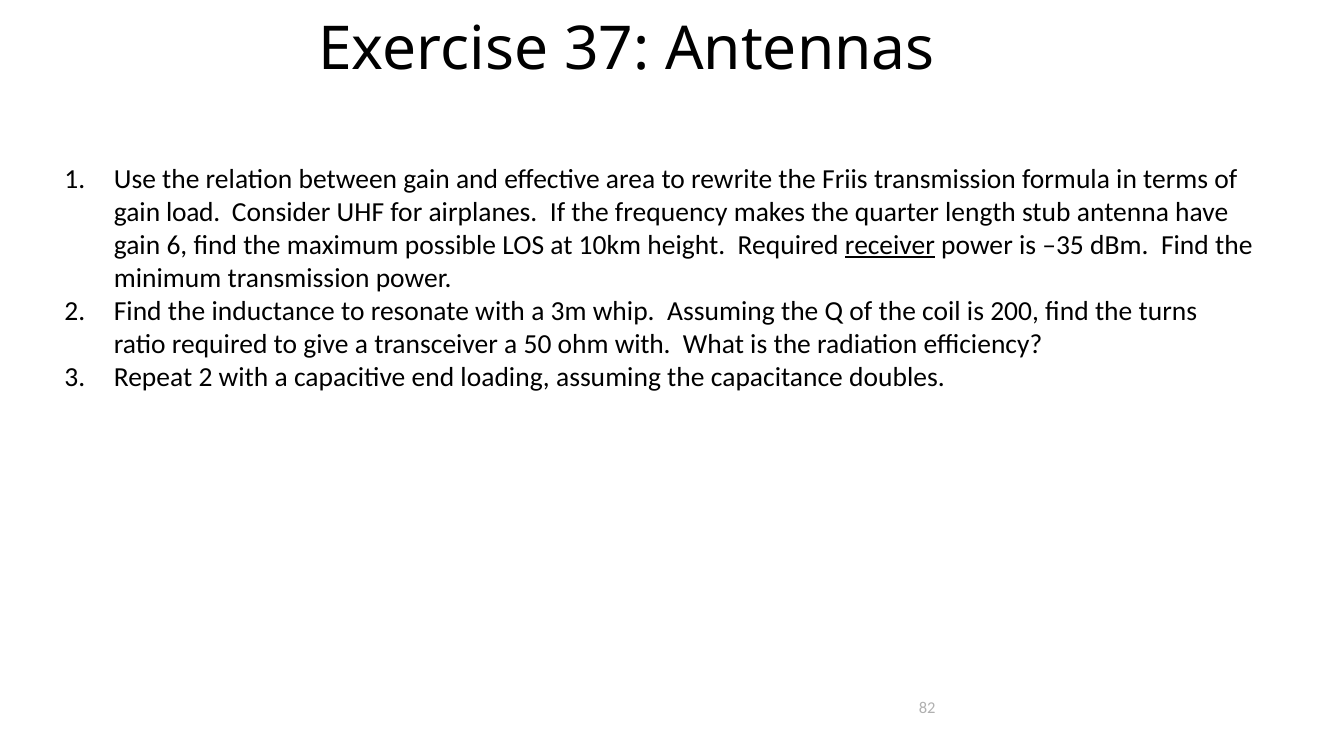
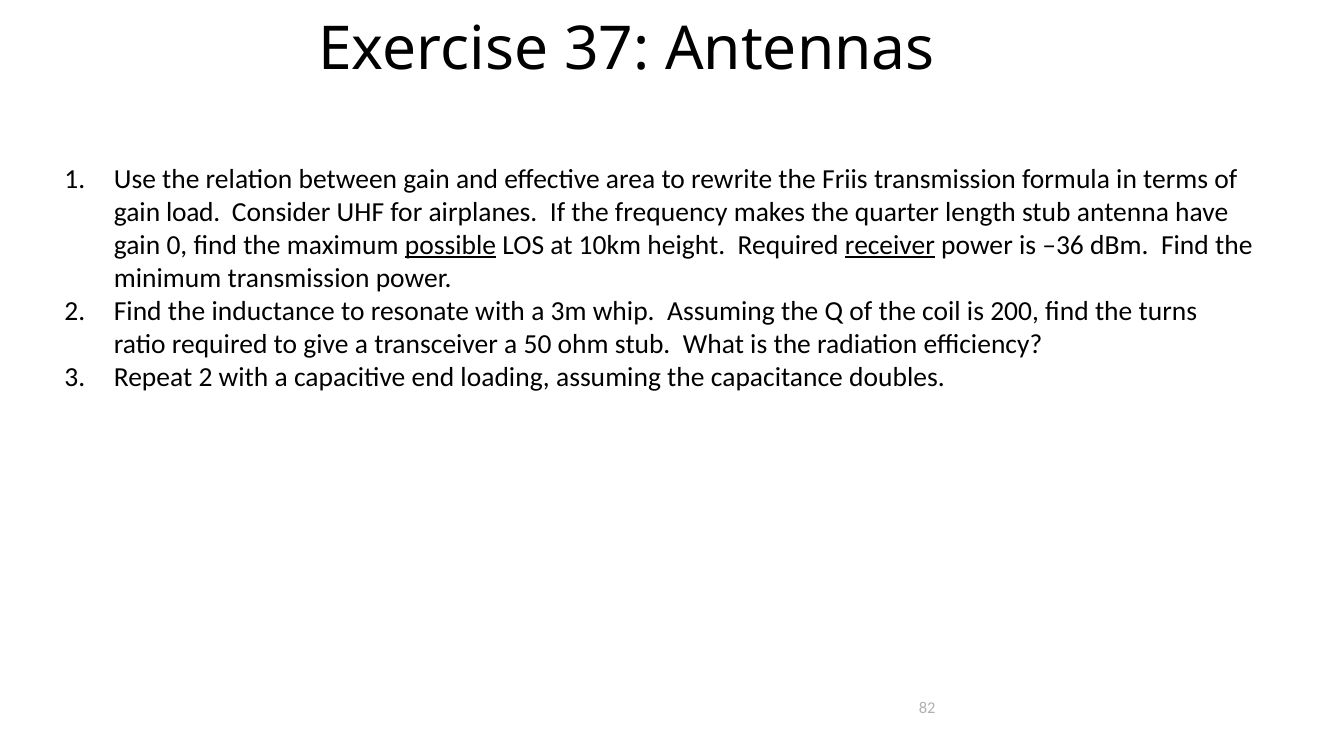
6: 6 -> 0 (177, 245)
possible underline: none -> present (450, 245)
–35: –35 -> –36 (1063, 245)
ohm with: with -> stub (643, 344)
